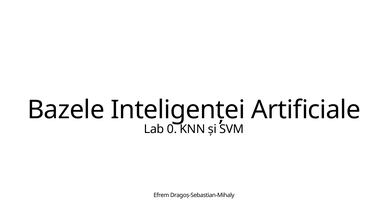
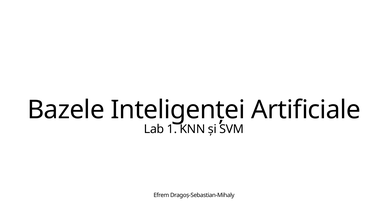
0: 0 -> 1 (172, 129)
